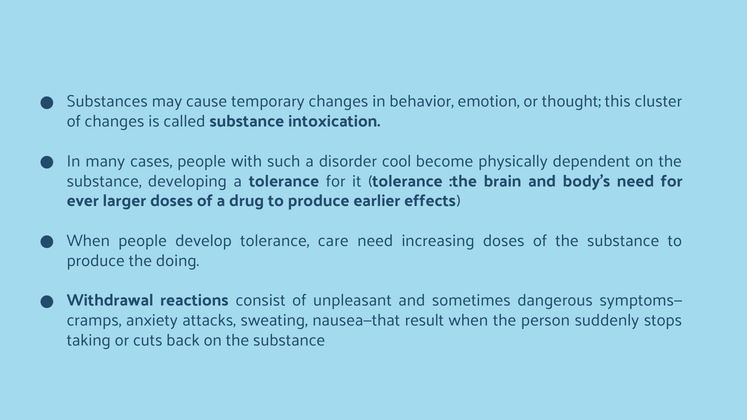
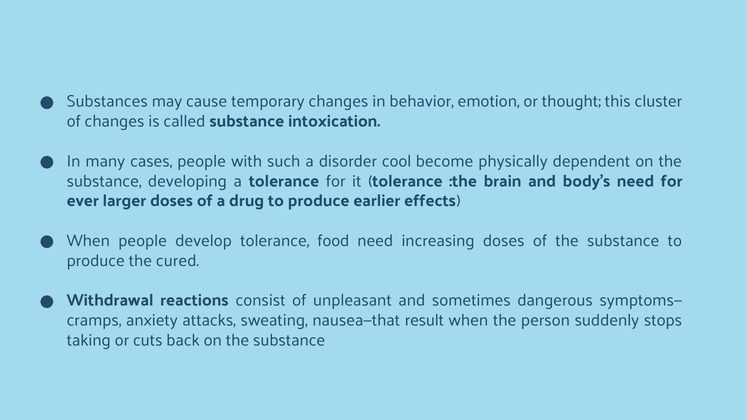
care: care -> food (333, 241)
doing: doing -> cured (177, 261)
